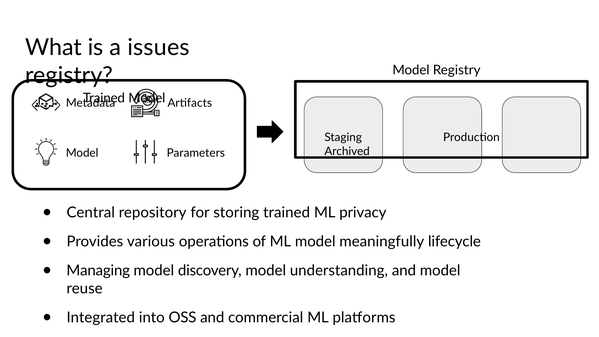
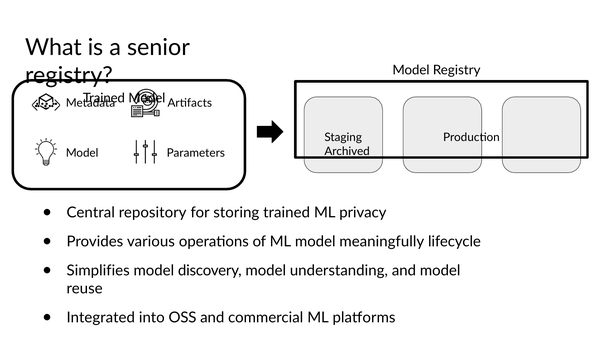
issues: issues -> senior (159, 47)
Managing: Managing -> Simplifies (98, 270)
